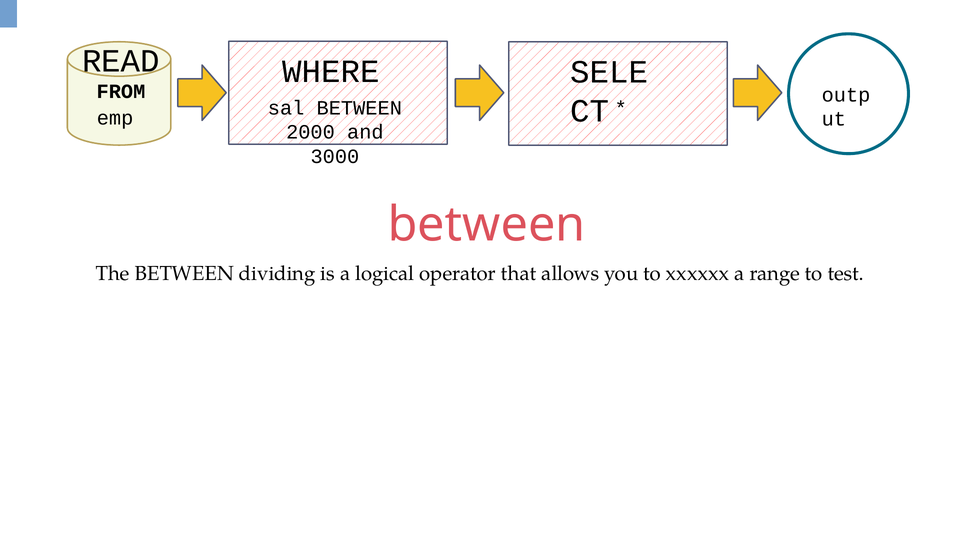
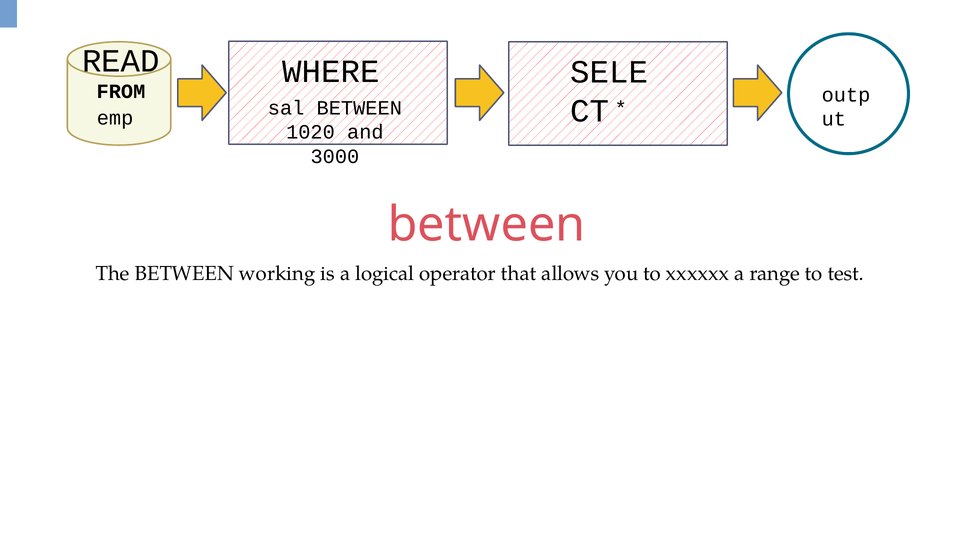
2000: 2000 -> 1020 (310, 132)
dividing: dividing -> working (277, 274)
